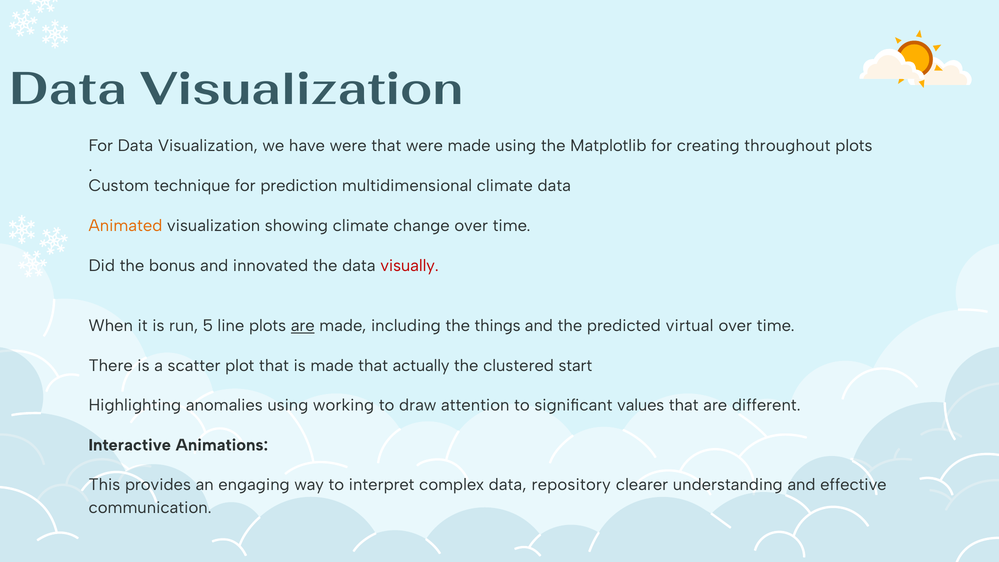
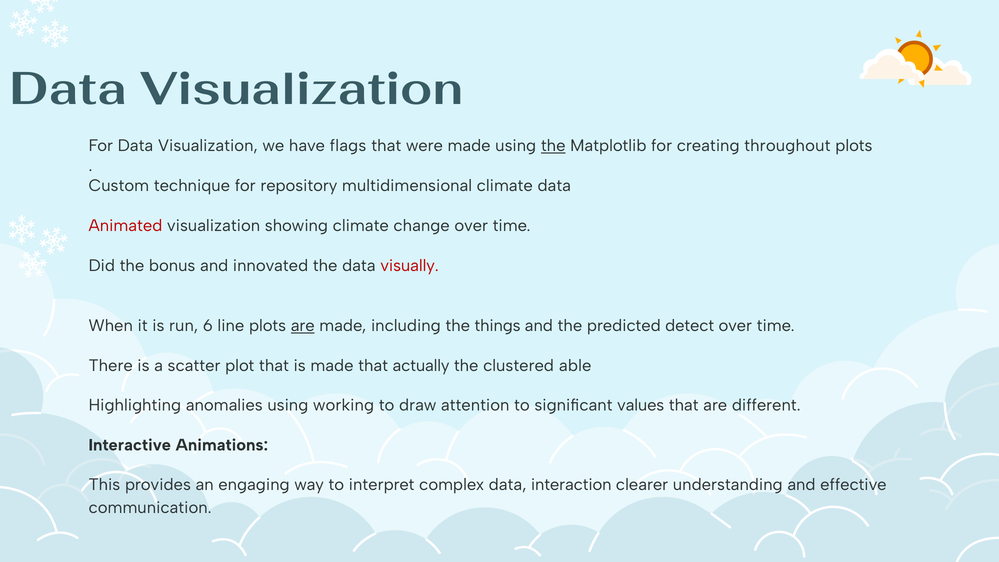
have were: were -> flags (348, 146)
the underline: none -> present (553, 146)
prediction: prediction -> repository (299, 186)
Animated colour: orange -> red (125, 226)
5: 5 -> 6 (208, 326)
virtual: virtual -> detect (690, 326)
start: start -> able (575, 366)
repository: repository -> interaction (571, 485)
